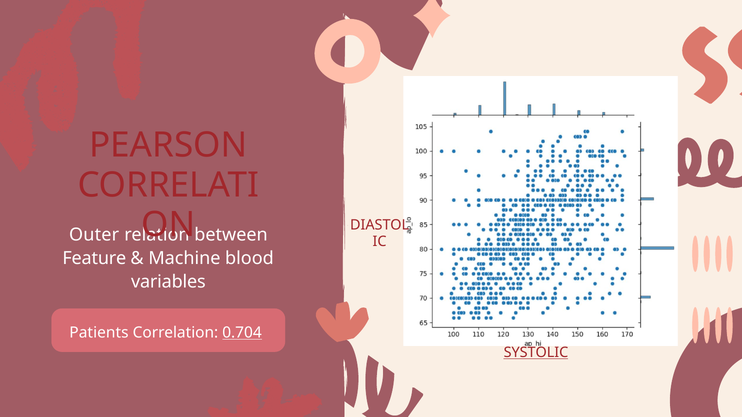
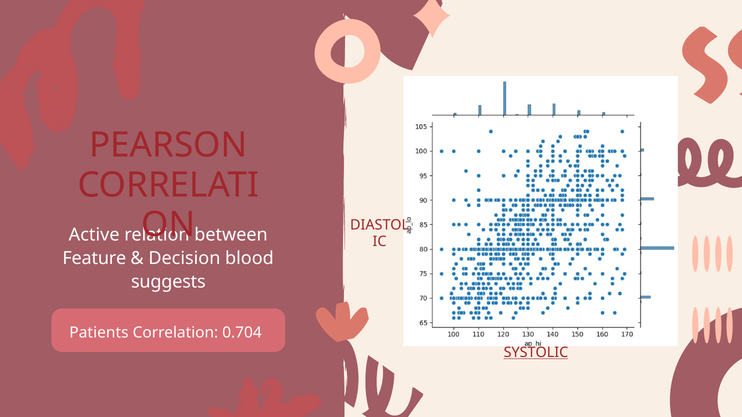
Outer: Outer -> Active (94, 235)
Machine: Machine -> Decision (184, 259)
variables: variables -> suggests (168, 282)
0.704 underline: present -> none (242, 333)
